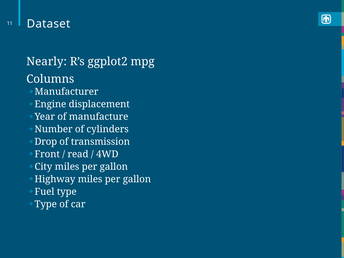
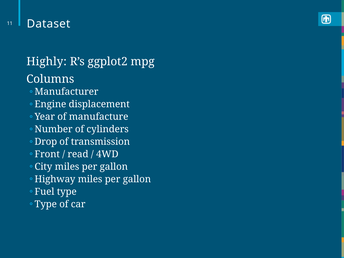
Nearly: Nearly -> Highly (47, 62)
